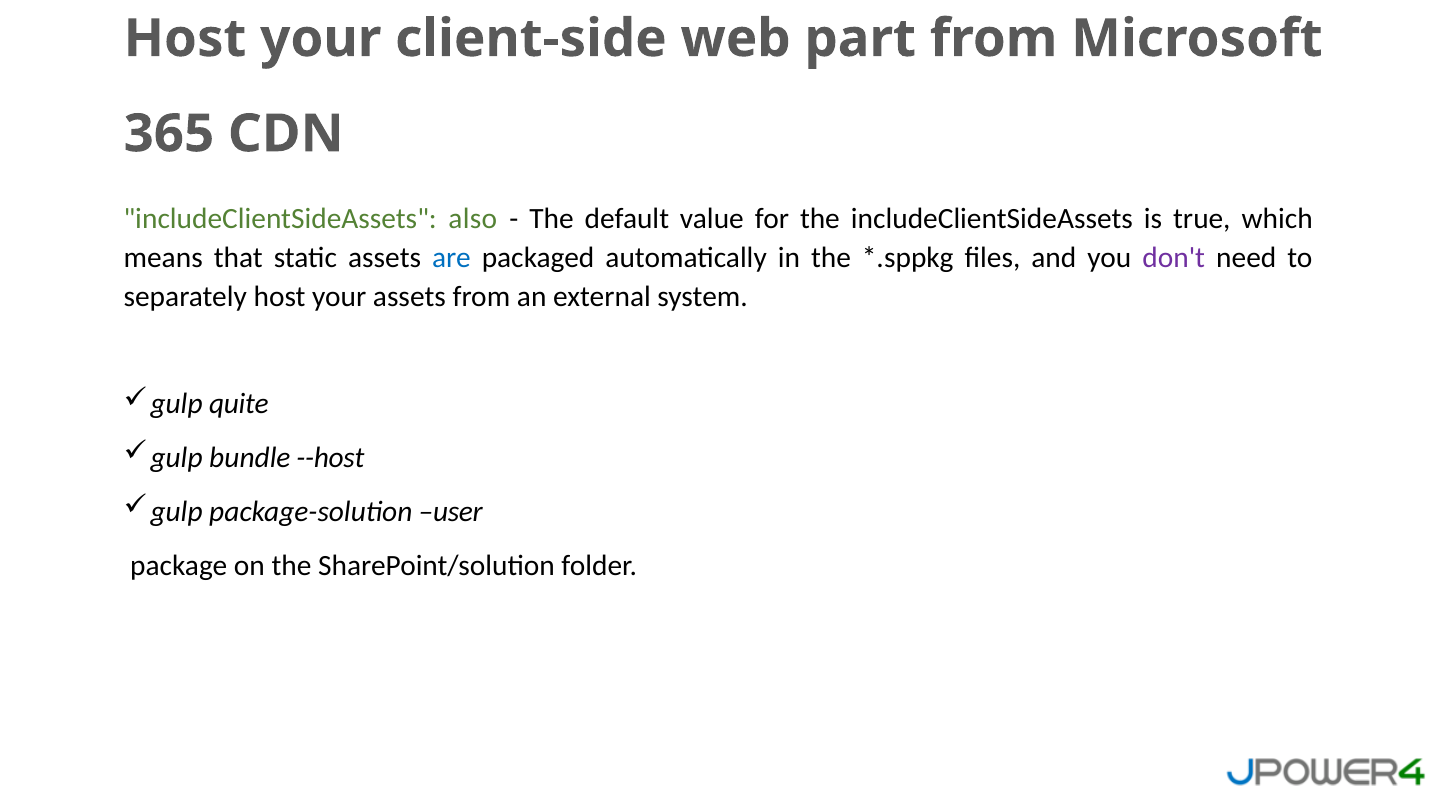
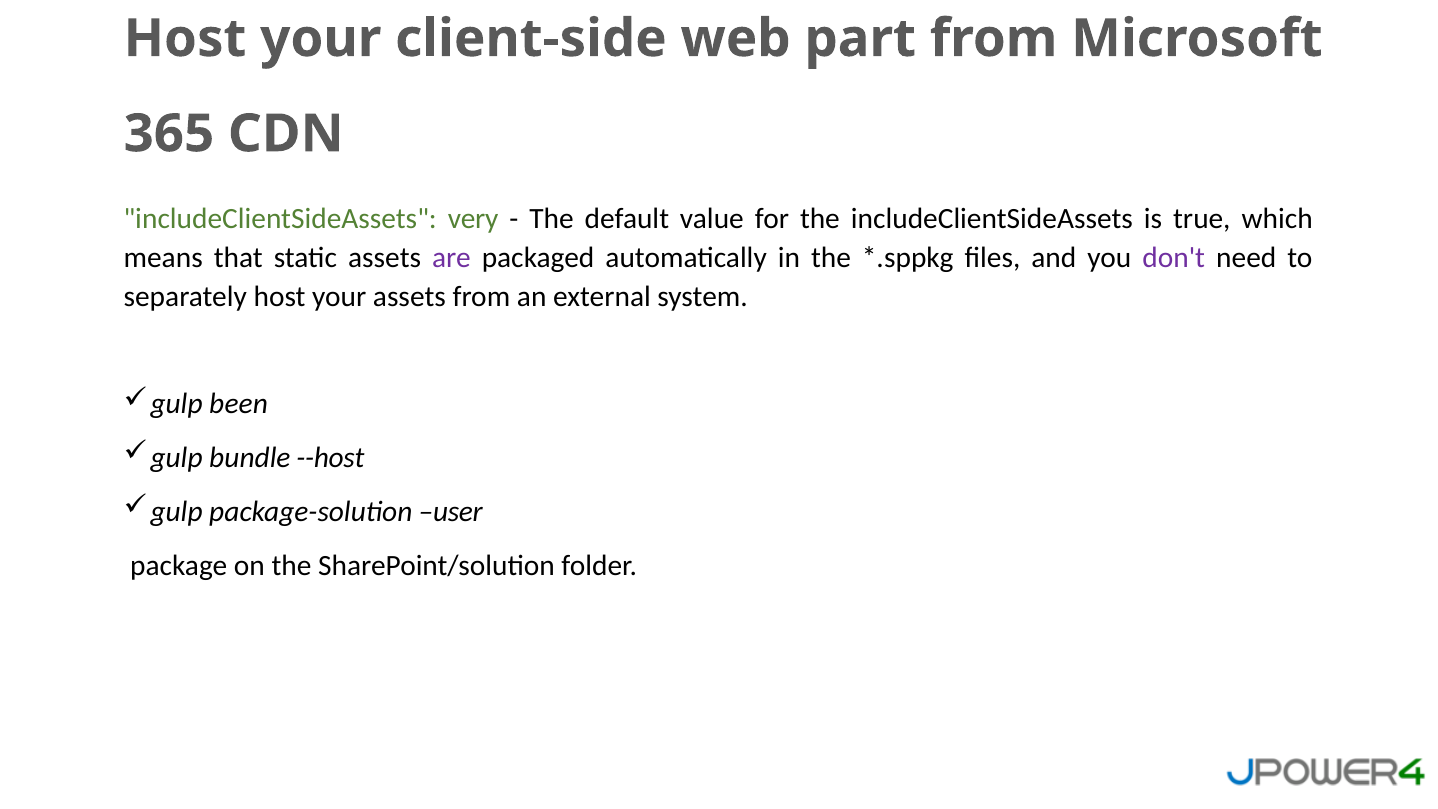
also: also -> very (473, 219)
are colour: blue -> purple (451, 258)
quite: quite -> been (239, 404)
